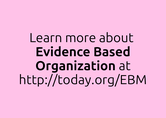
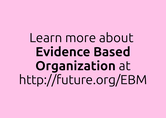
http://today.org/EBM: http://today.org/EBM -> http://future.org/EBM (83, 80)
